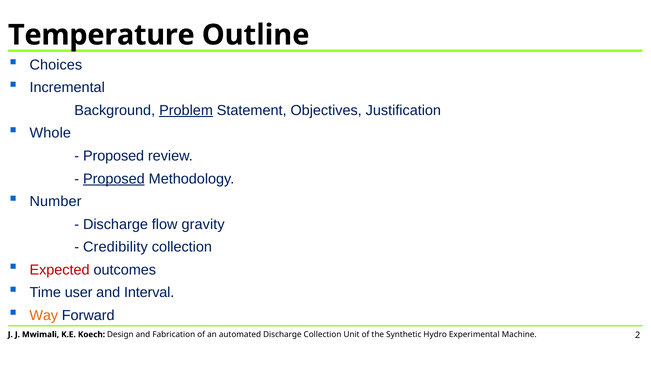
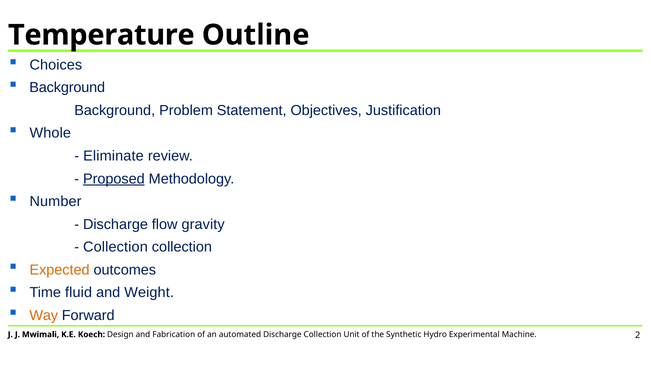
Incremental: Incremental -> Background (67, 88)
Problem underline: present -> none (186, 111)
Proposed: Proposed -> Eliminate (113, 156)
Credibility: Credibility -> Collection (115, 247)
Expected colour: red -> orange (60, 270)
user: user -> fluid (79, 293)
Interval: Interval -> Weight (149, 293)
